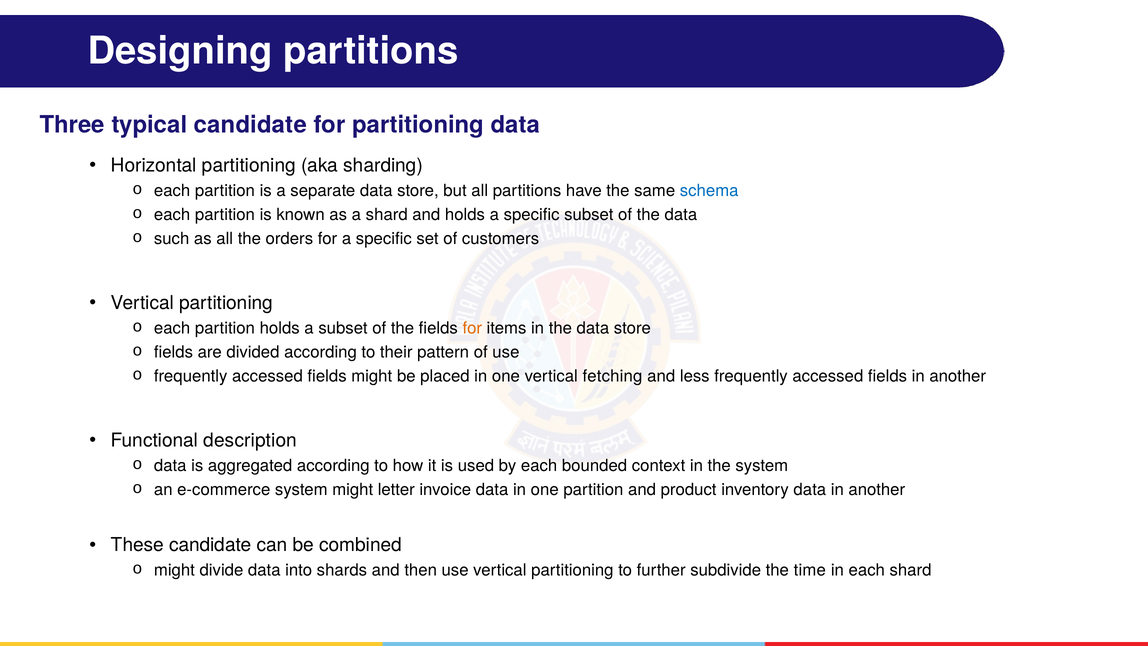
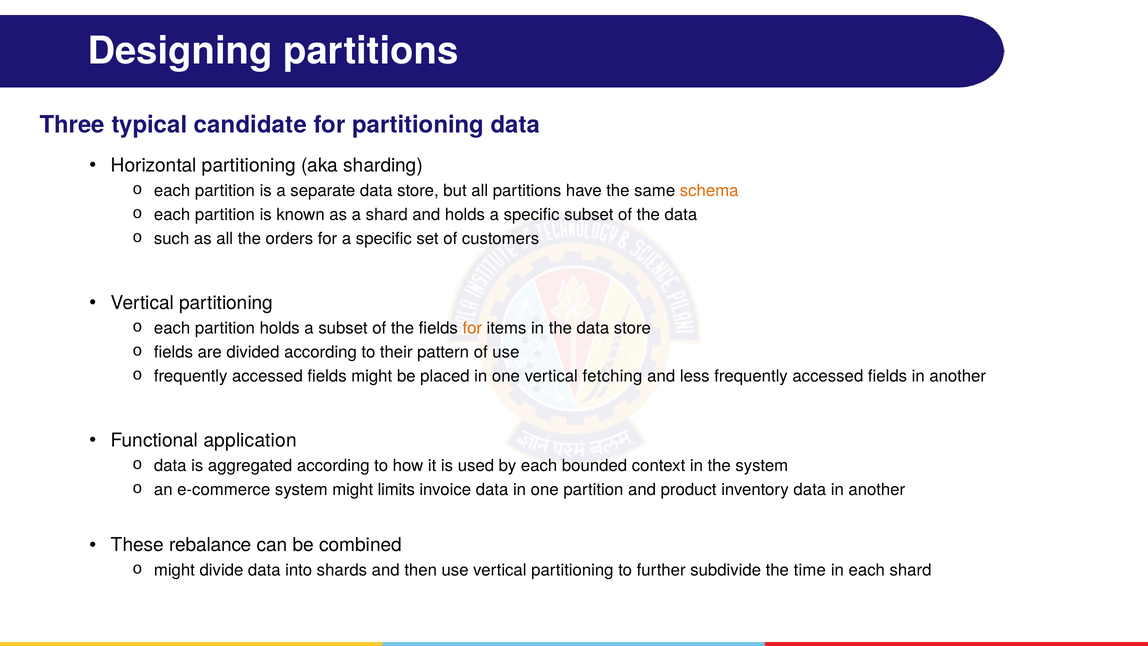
schema colour: blue -> orange (709, 191)
description: description -> application (250, 440)
letter: letter -> limits (396, 489)
These candidate: candidate -> rebalance (210, 545)
